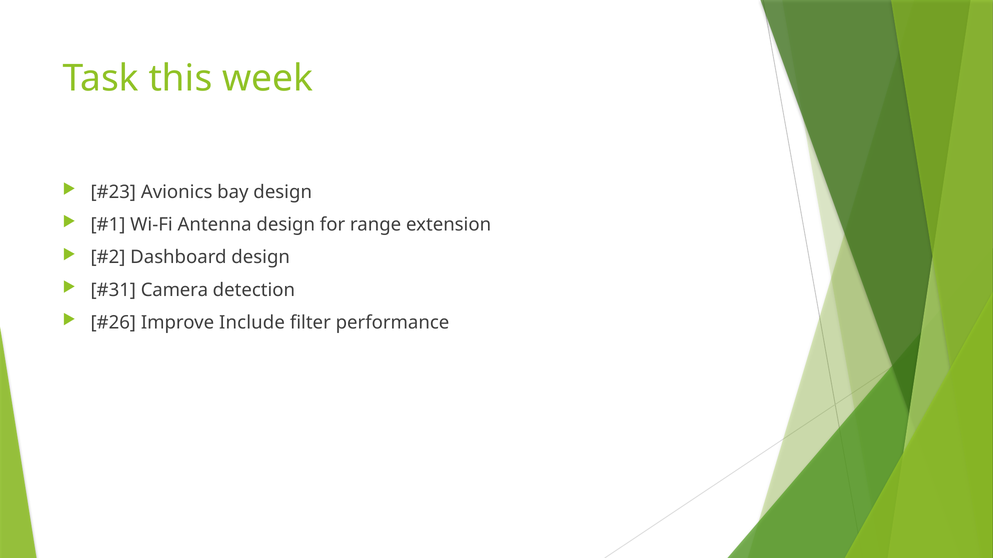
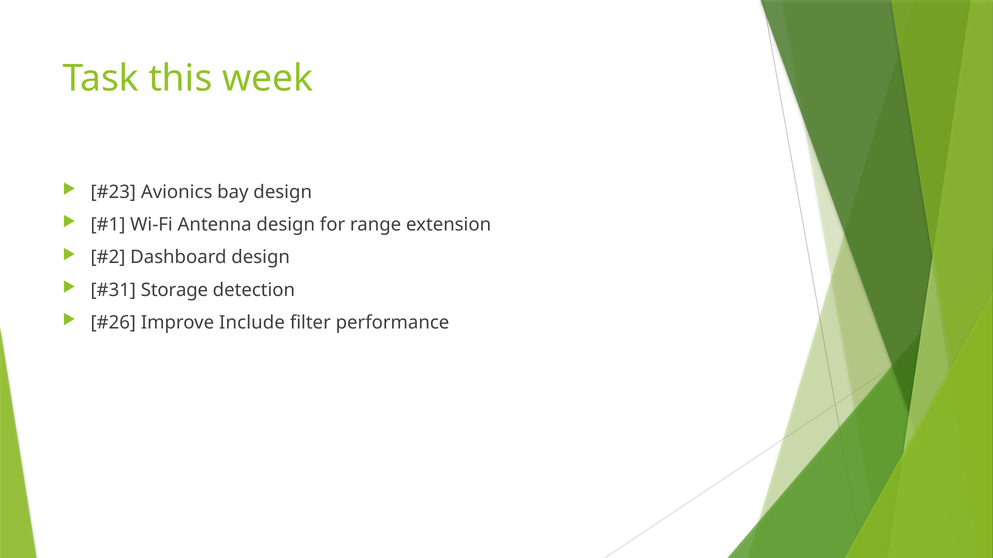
Camera: Camera -> Storage (174, 290)
